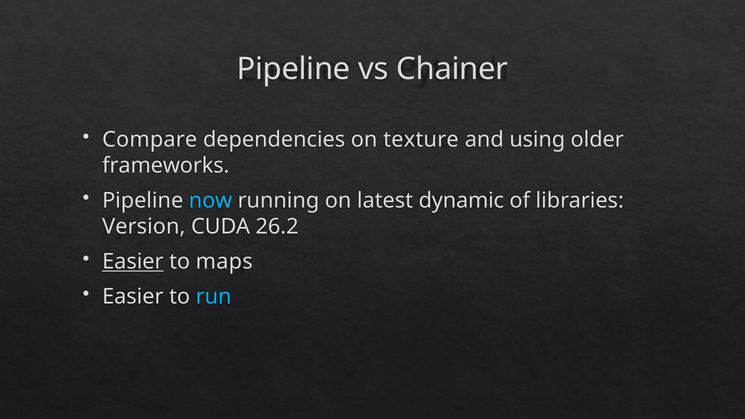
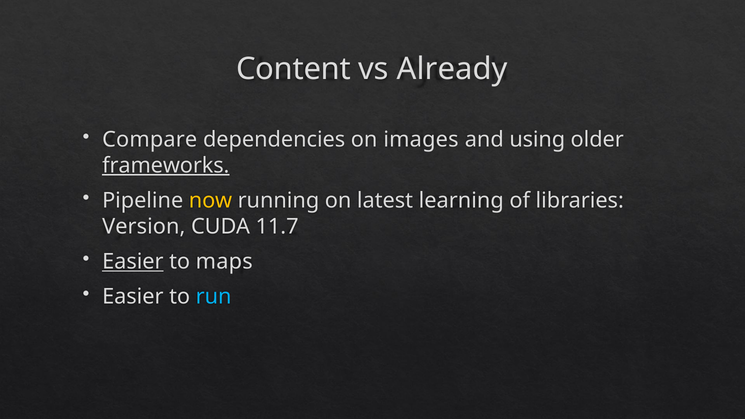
Pipeline: Pipeline -> Content (294, 69)
Chainer: Chainer -> Already (452, 69)
texture: texture -> images (421, 140)
frameworks underline: none -> present (166, 166)
now colour: light blue -> yellow (211, 201)
dynamic: dynamic -> learning (461, 201)
26.2: 26.2 -> 11.7 (277, 227)
